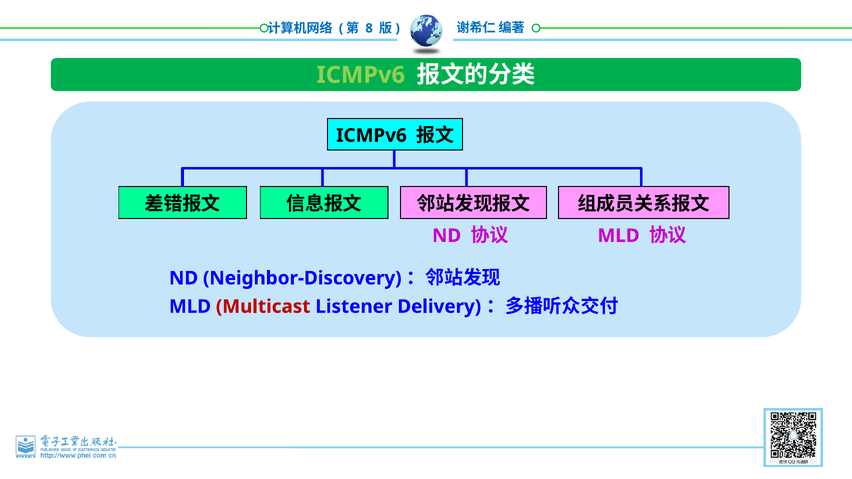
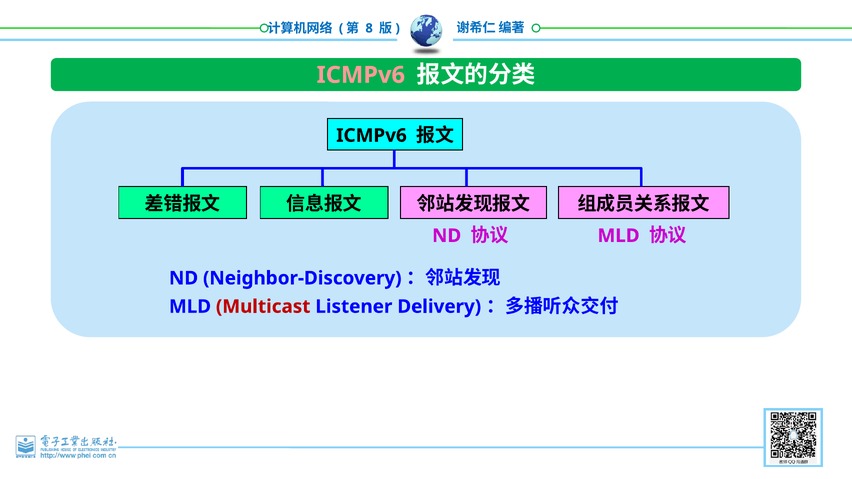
ICMPv6 colour: light green -> pink (361, 75)
